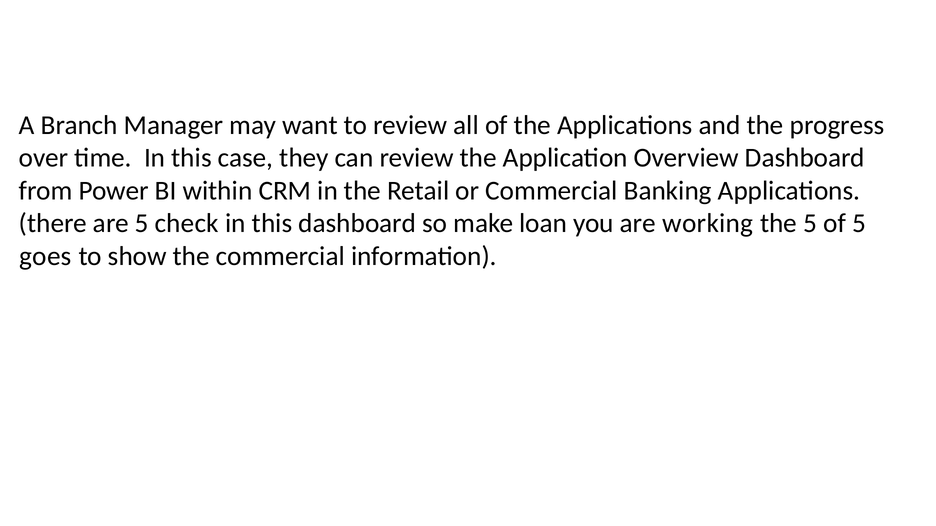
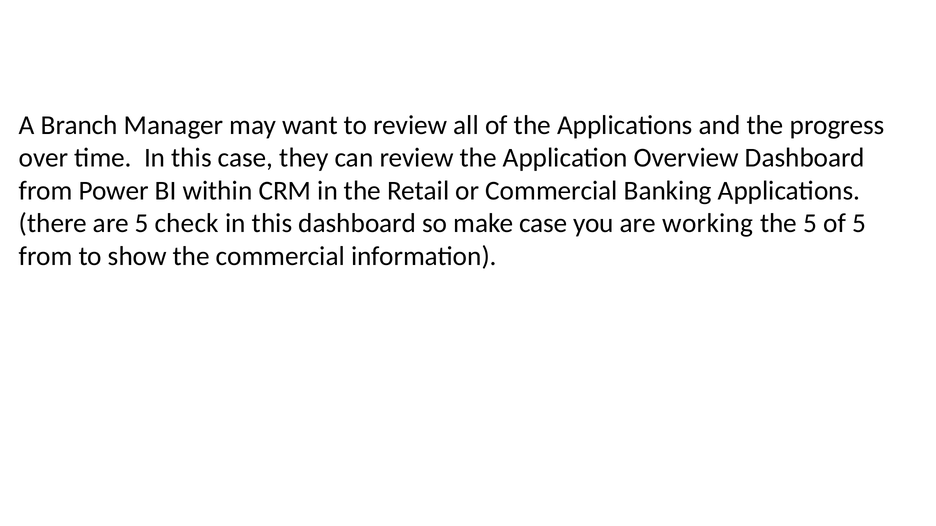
make loan: loan -> case (543, 224)
goes: goes -> from (46, 256)
